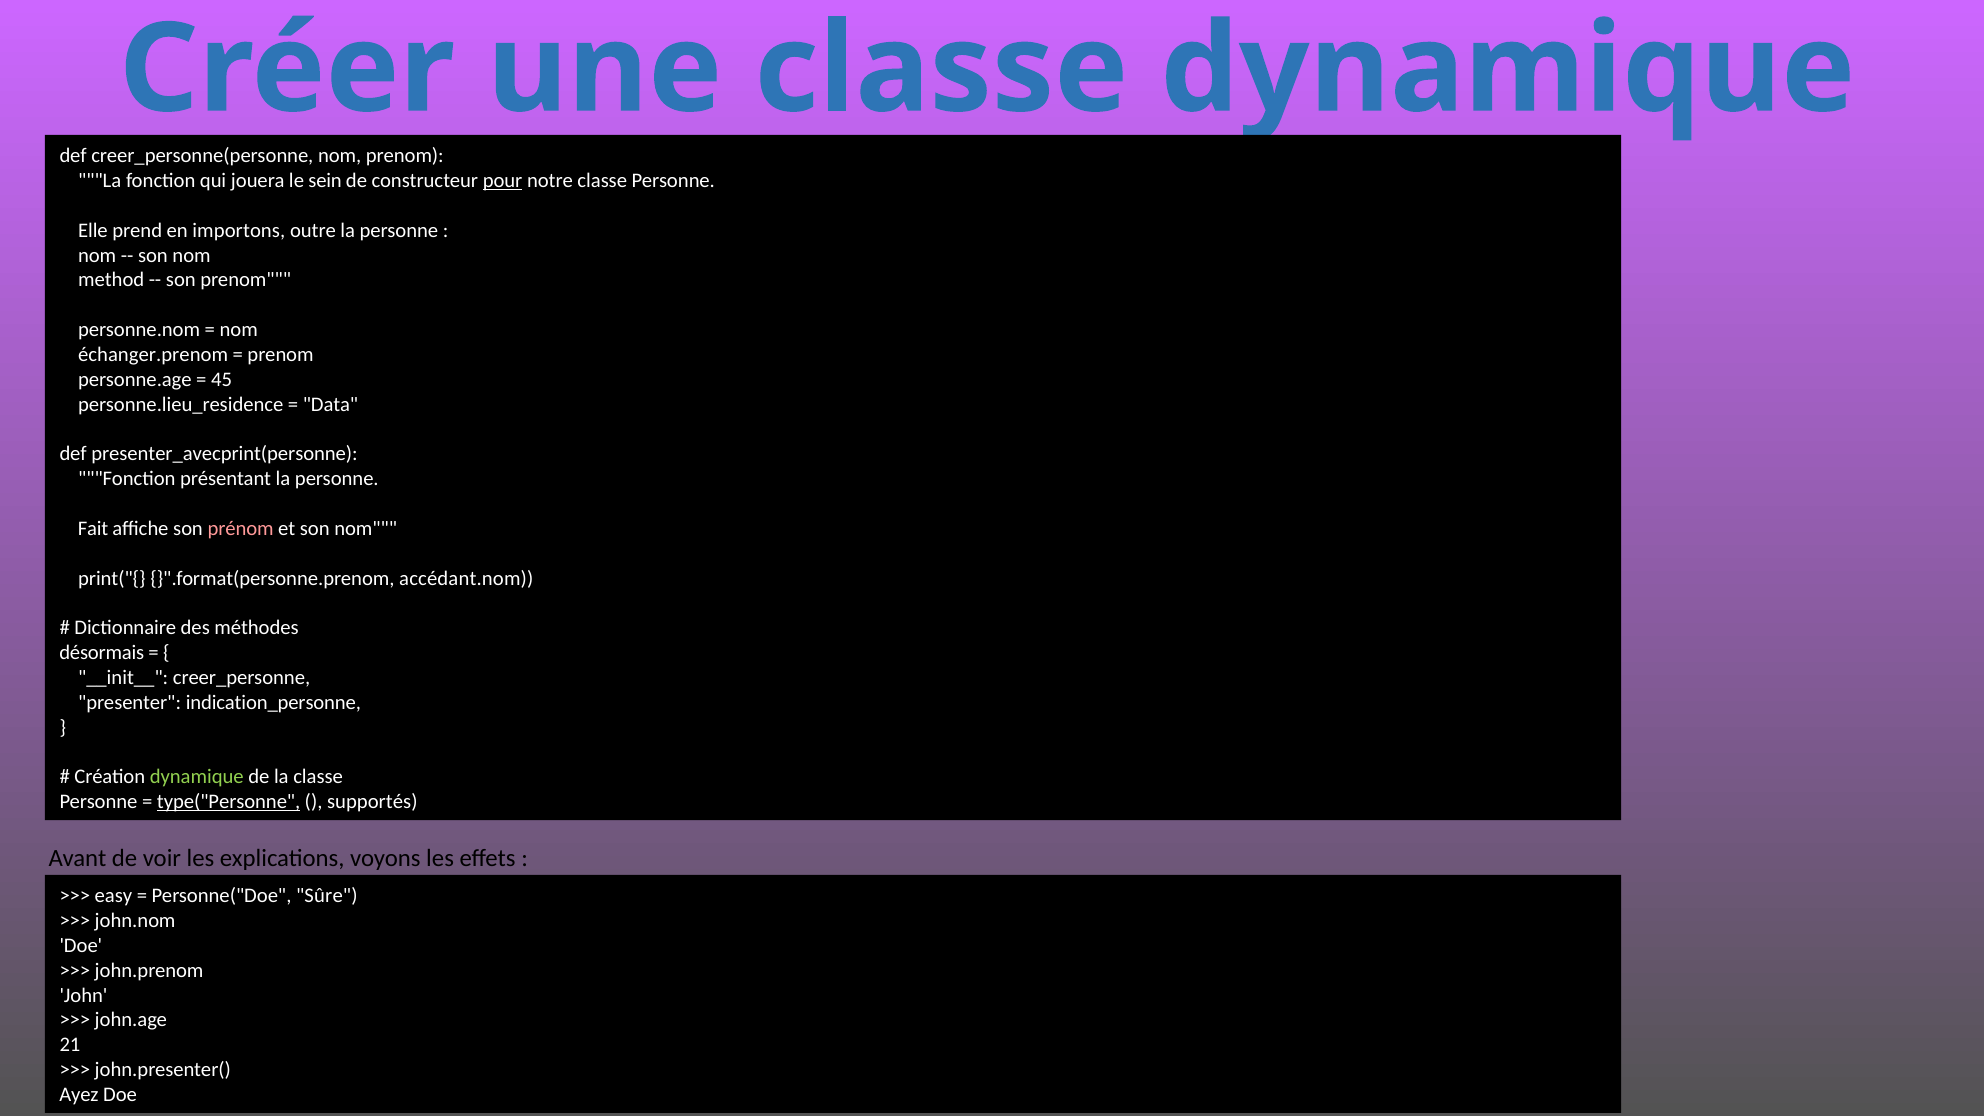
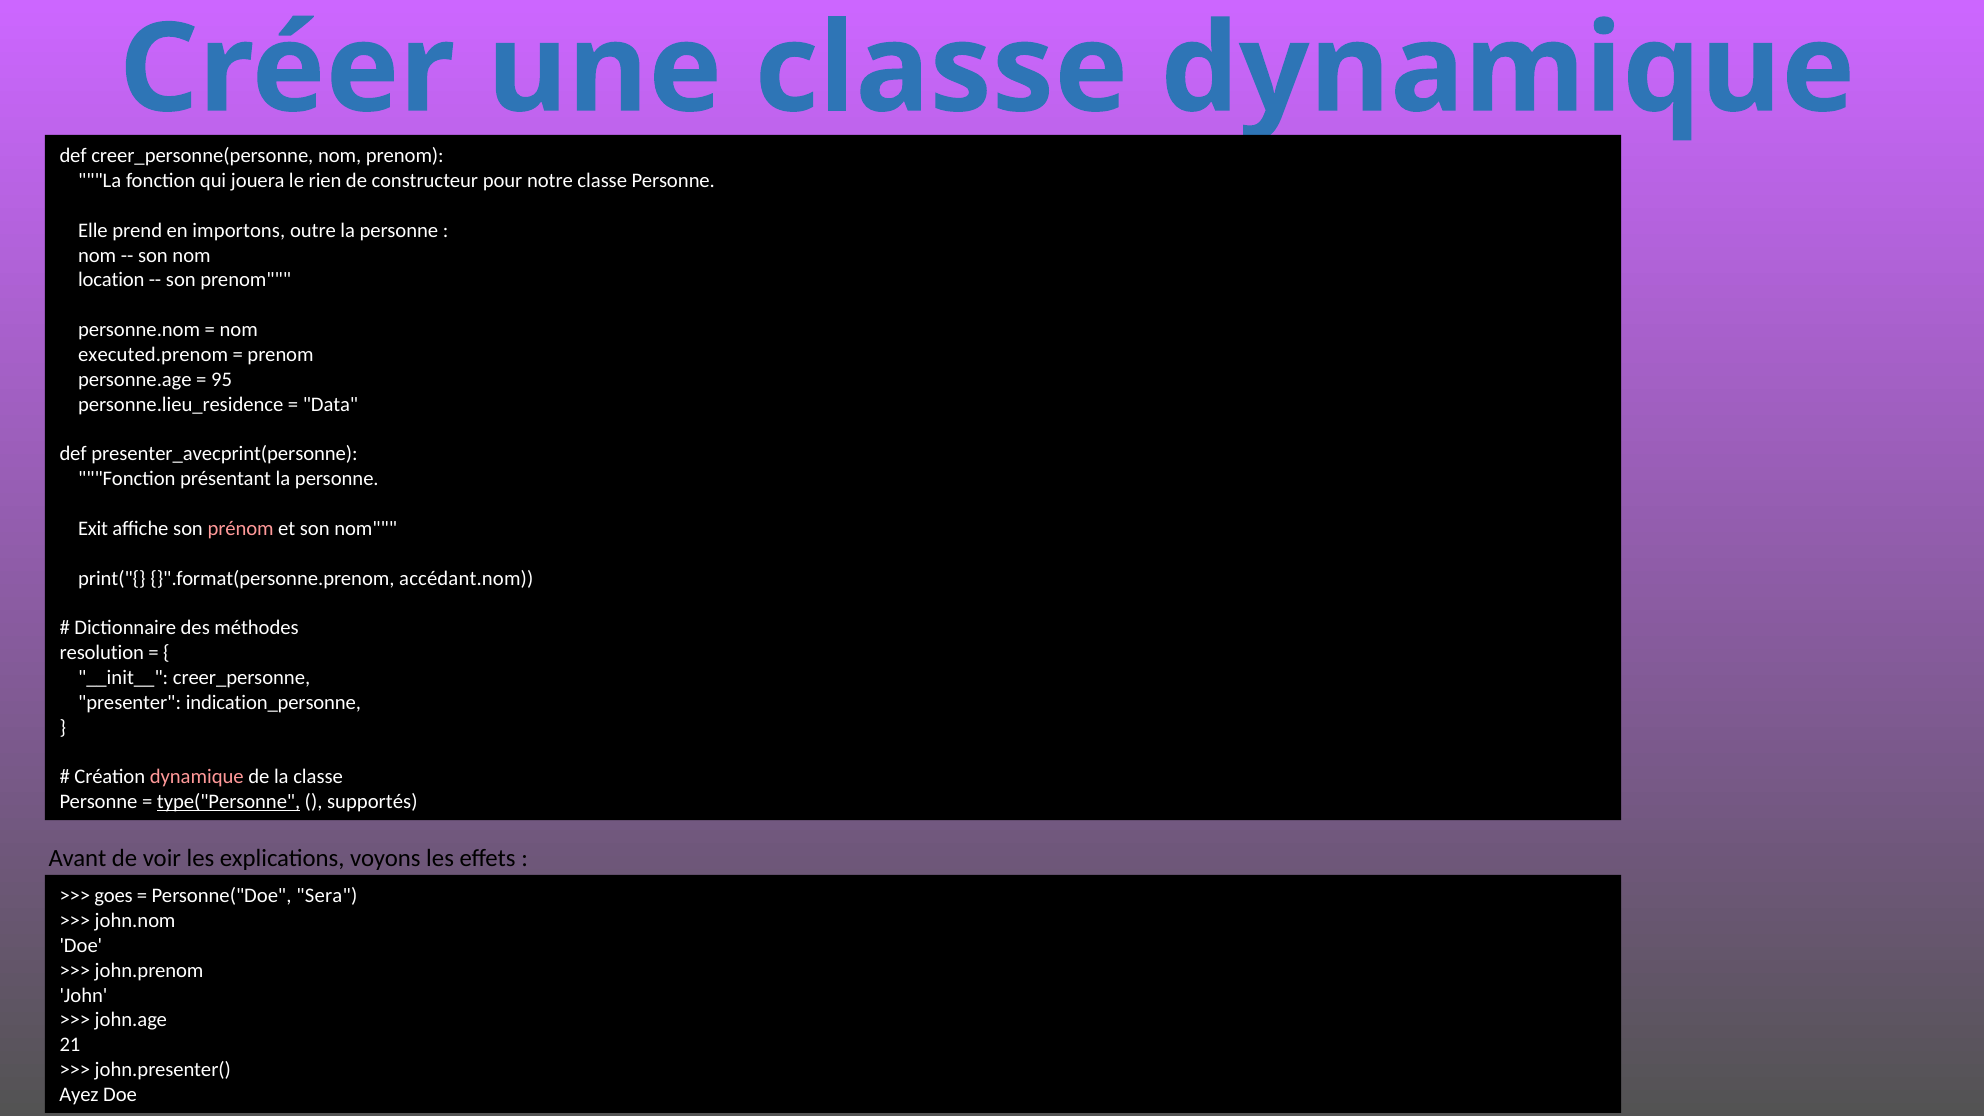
sein: sein -> rien (325, 181)
pour underline: present -> none (503, 181)
method: method -> location (111, 280)
échanger.prenom: échanger.prenom -> executed.prenom (153, 355)
45: 45 -> 95 (222, 380)
Fait: Fait -> Exit (93, 529)
désormais: désormais -> resolution (102, 653)
dynamique colour: light green -> pink (197, 777)
easy: easy -> goes (114, 896)
Sûre: Sûre -> Sera (327, 896)
